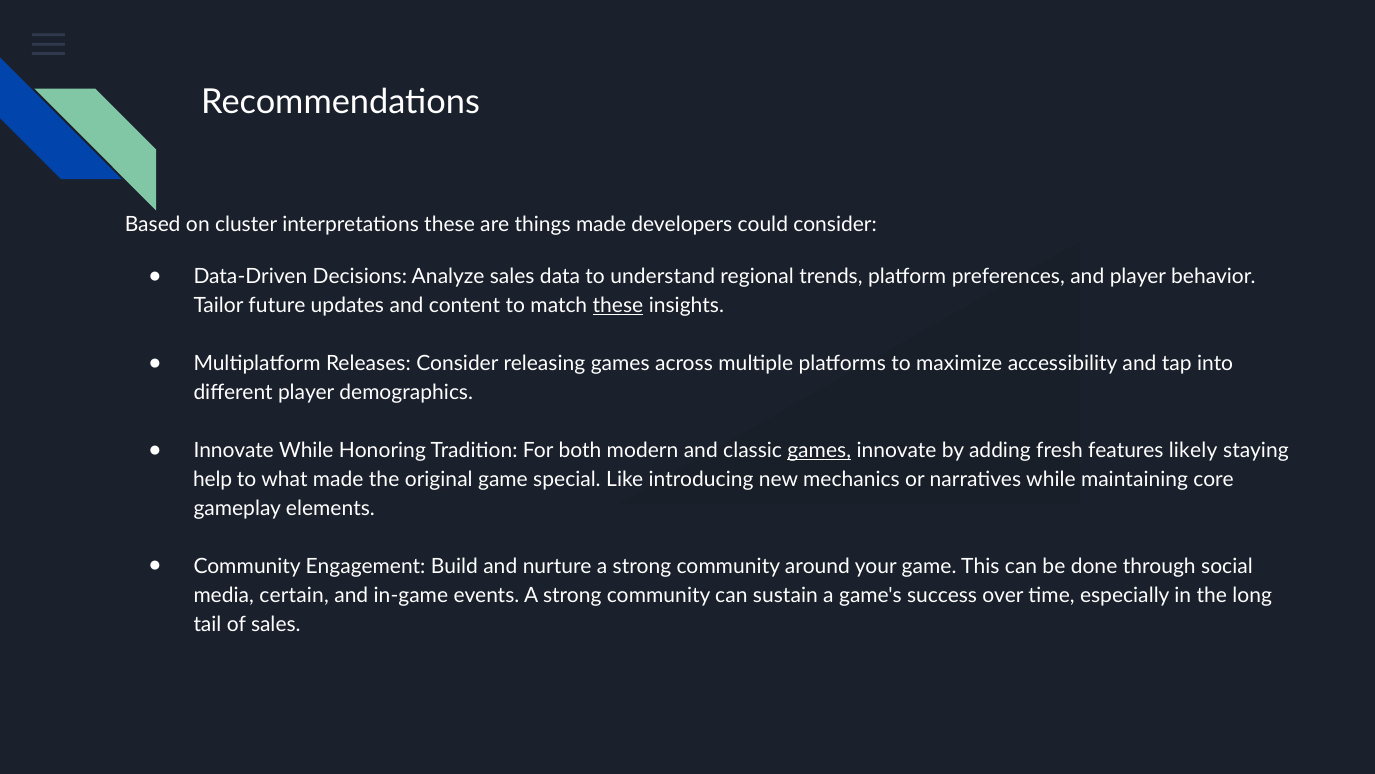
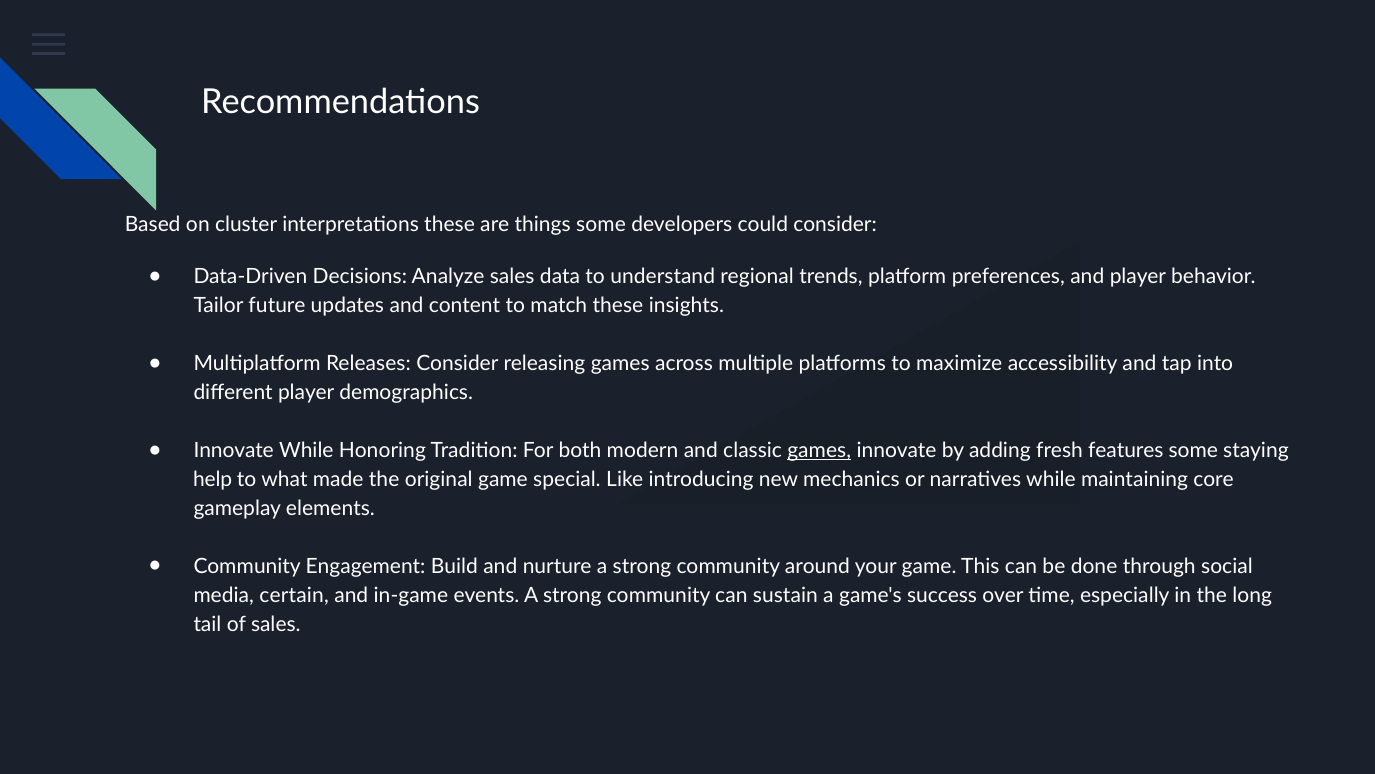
things made: made -> some (601, 224)
these underline: present -> none (618, 305)
features likely: likely -> some (1193, 450)
